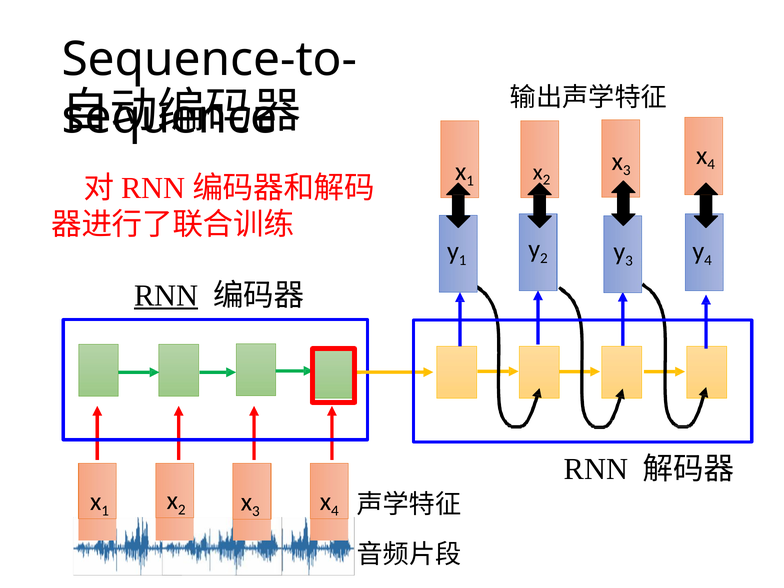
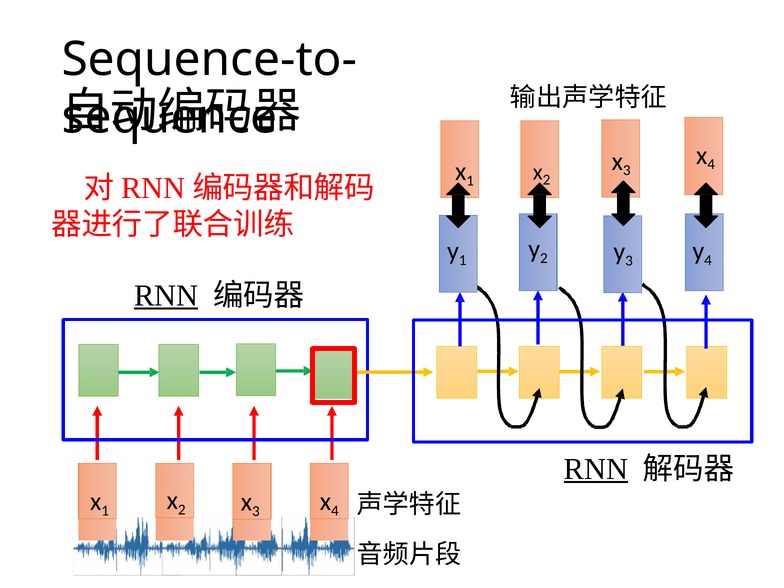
RNN underline: none -> present (596, 469)
